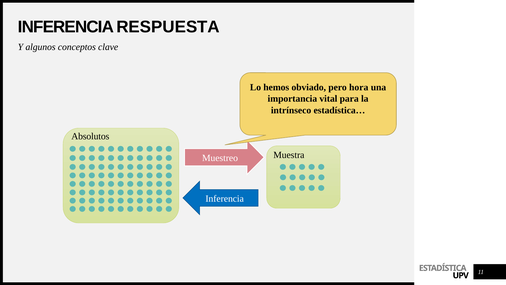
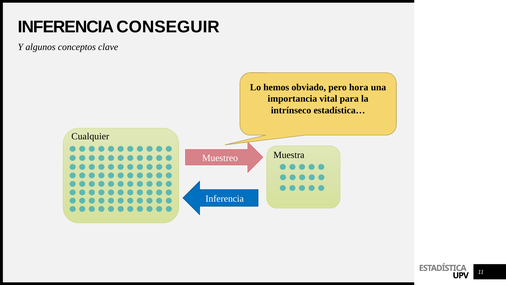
RESPUESTA: RESPUESTA -> CONSEGUIR (168, 27)
Absolutos: Absolutos -> Cualquier (90, 136)
